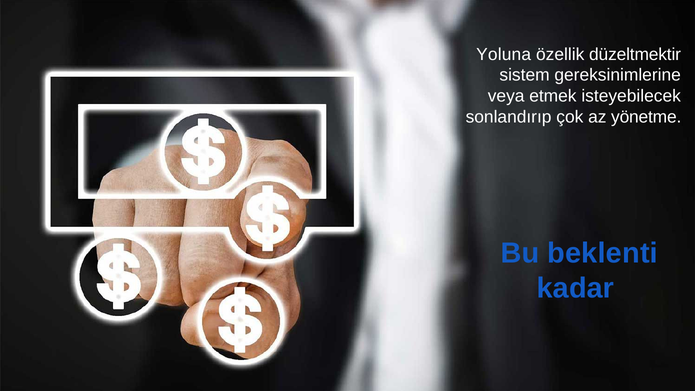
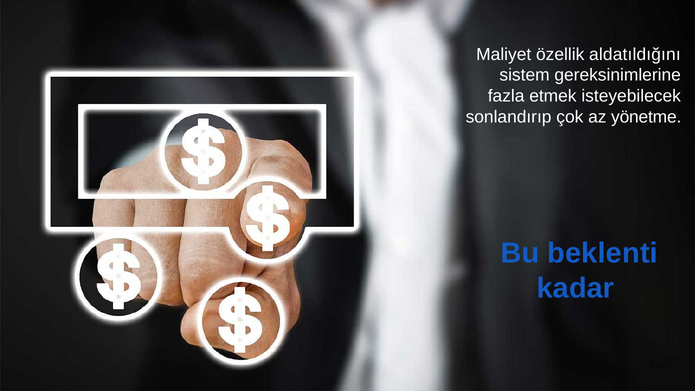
Yoluna: Yoluna -> Maliyet (504, 54)
düzeltmektir: düzeltmektir -> aldatıldığını (635, 54)
veya: veya -> fazla (506, 96)
